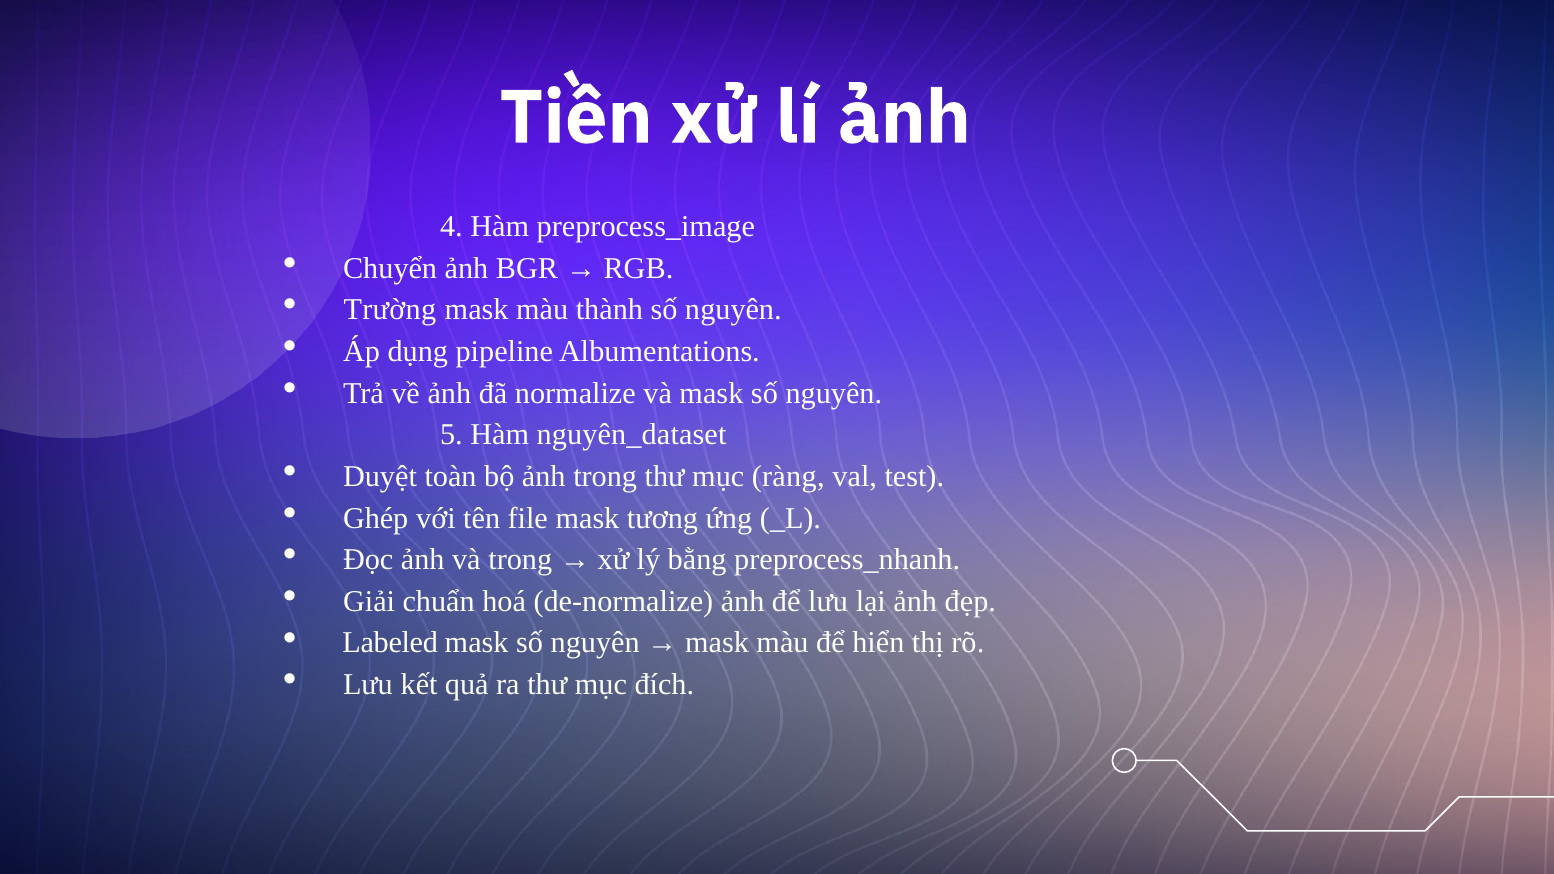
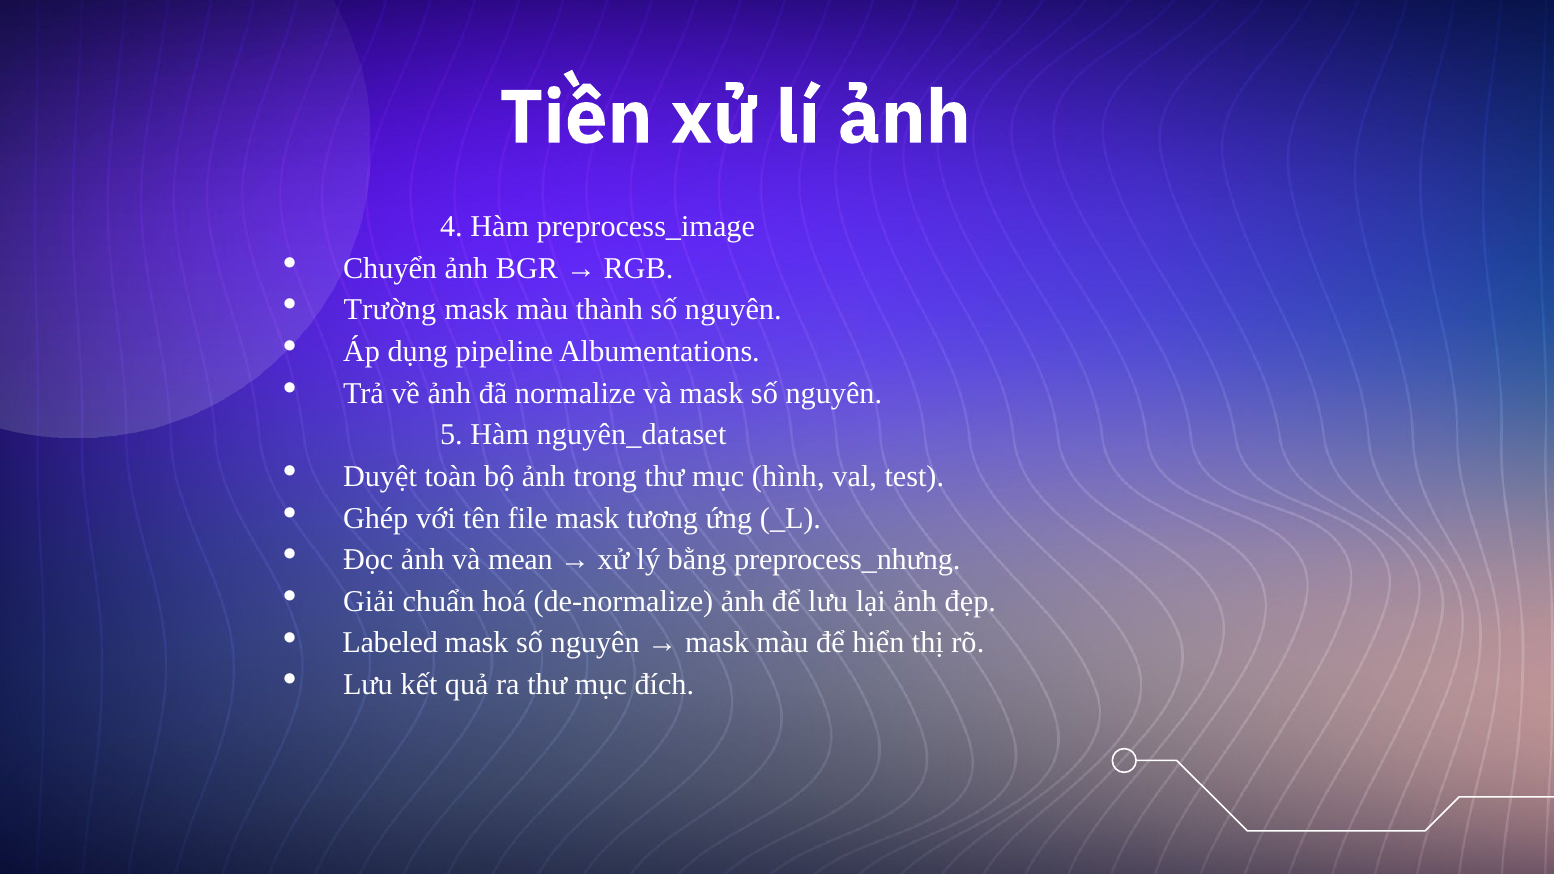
ràng: ràng -> hình (788, 476)
và trong: trong -> mean (520, 560)
preprocess_nhanh: preprocess_nhanh -> preprocess_nhưng (847, 560)
